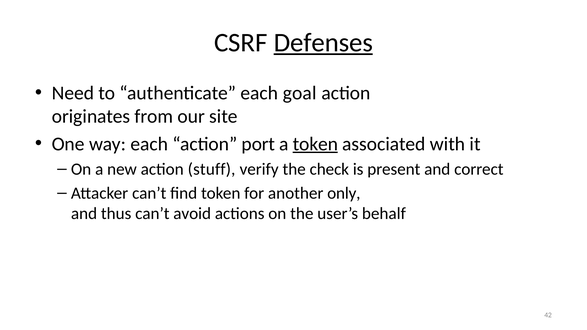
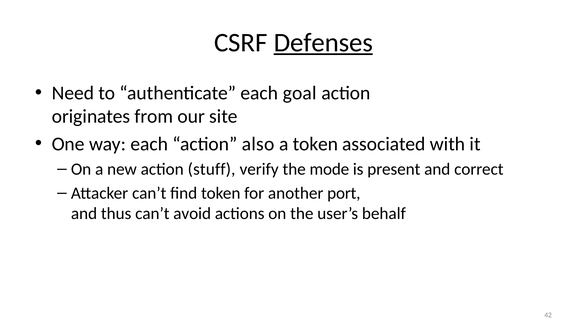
port: port -> also (258, 144)
token underline: present -> none (315, 144)
check: check -> mode (329, 169)
only: only -> port (344, 193)
